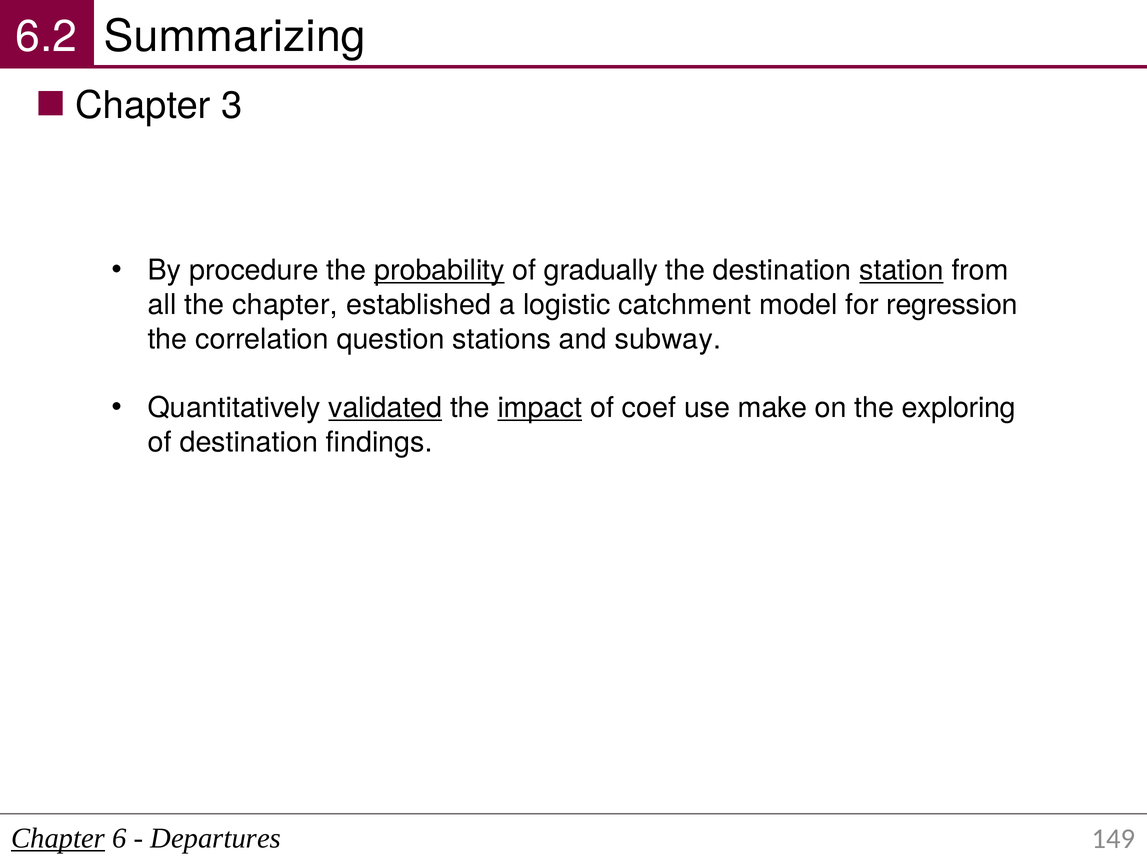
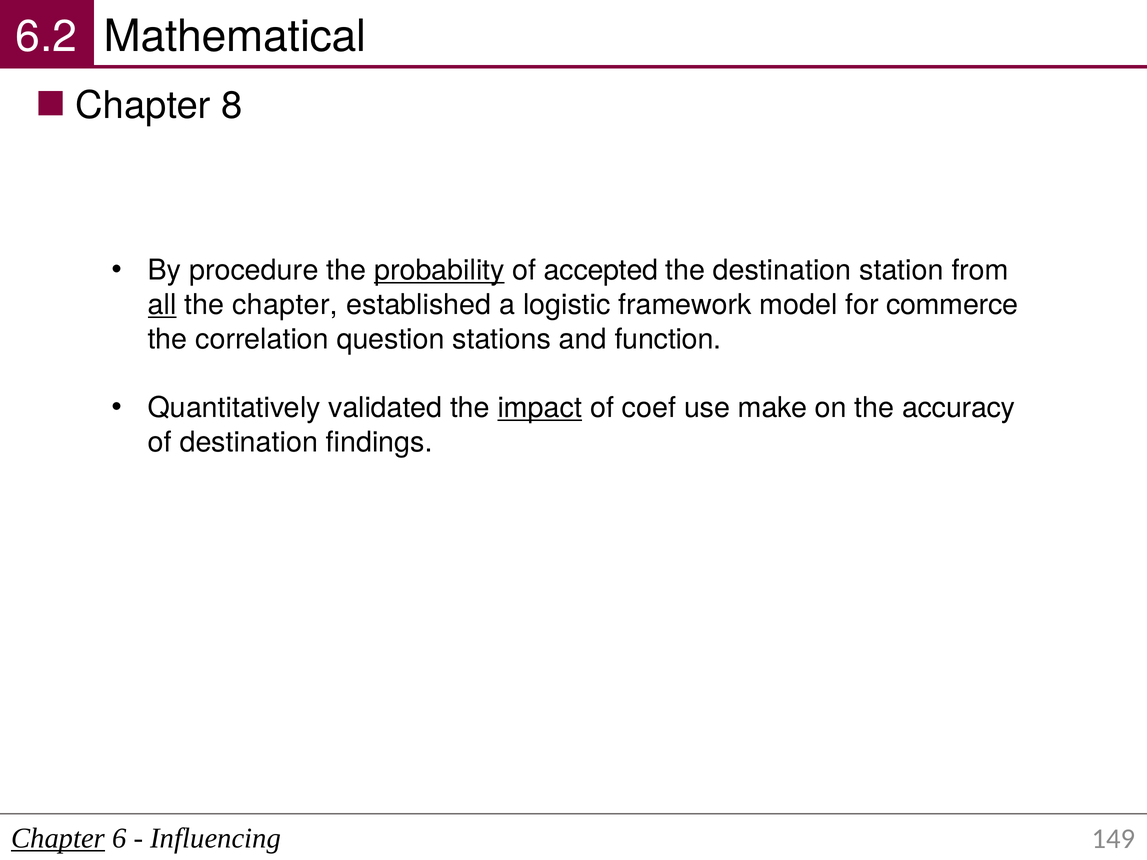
Summarizing: Summarizing -> Mathematical (235, 37)
3: 3 -> 8 (232, 105)
gradually: gradually -> accepted (601, 270)
station underline: present -> none (901, 270)
all underline: none -> present (162, 305)
catchment: catchment -> framework (685, 305)
regression: regression -> commerce (952, 305)
subway: subway -> function (668, 339)
validated underline: present -> none (385, 408)
exploring: exploring -> accuracy (959, 408)
Departures: Departures -> Influencing (216, 839)
